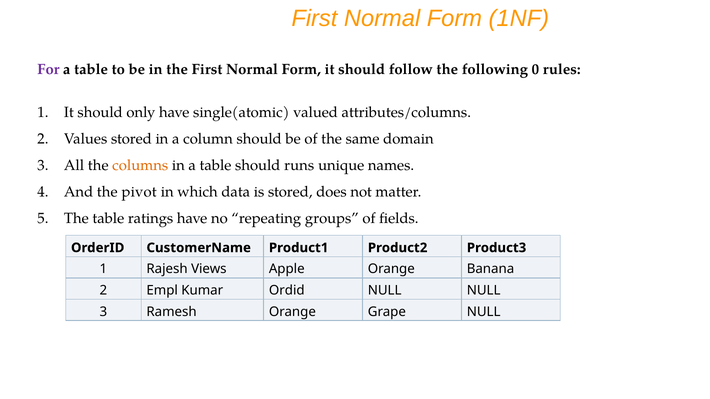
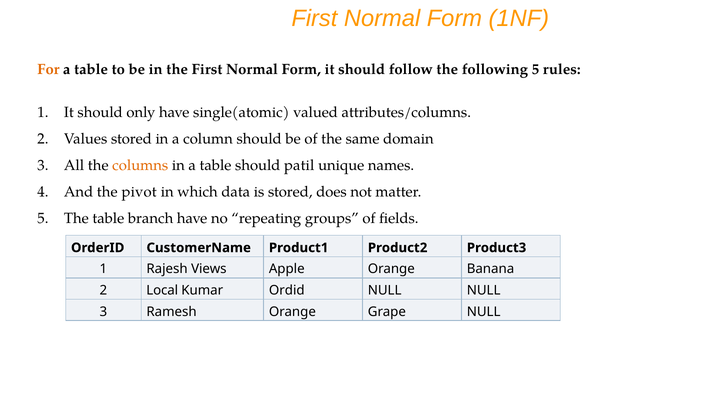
For colour: purple -> orange (48, 70)
following 0: 0 -> 5 (535, 70)
runs: runs -> patil (299, 165)
ratings: ratings -> branch (151, 219)
Empl: Empl -> Local (162, 291)
